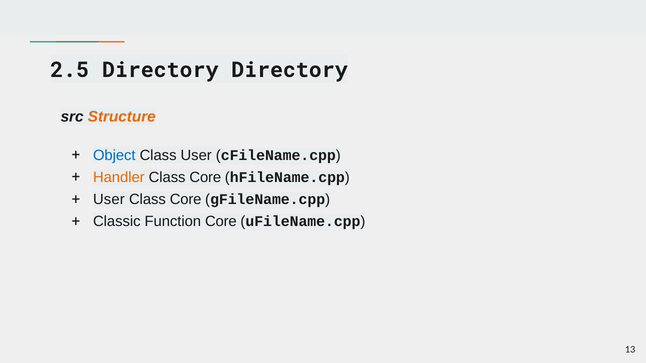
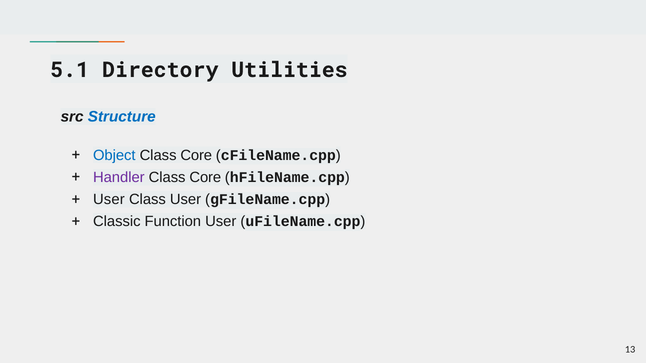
2.5: 2.5 -> 5.1 (70, 70)
Directory Directory: Directory -> Utilities (289, 70)
Structure colour: orange -> blue (122, 117)
User: User -> Core (196, 155)
Handler colour: orange -> purple (119, 177)
Core: Core -> User (186, 200)
Function Core: Core -> User (221, 222)
